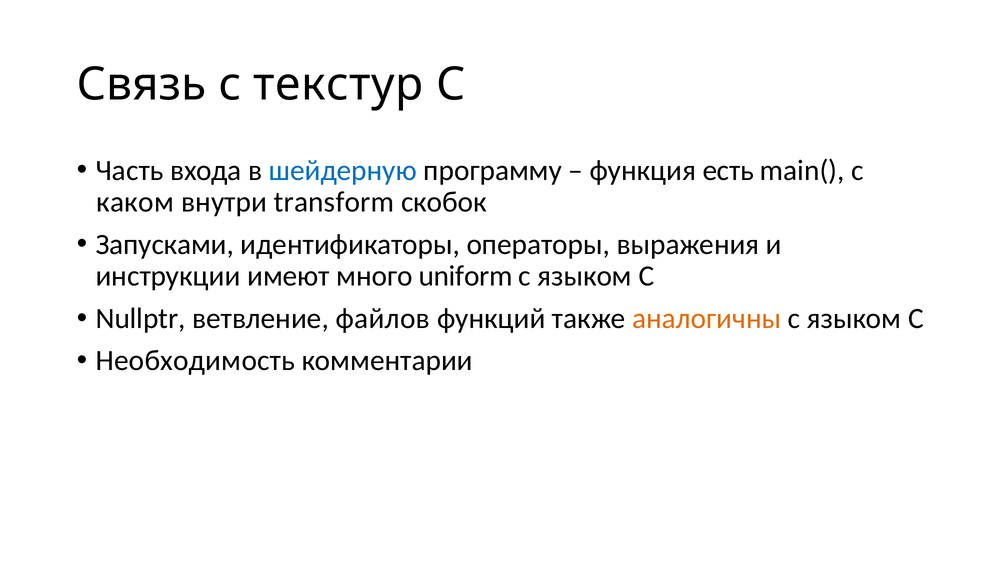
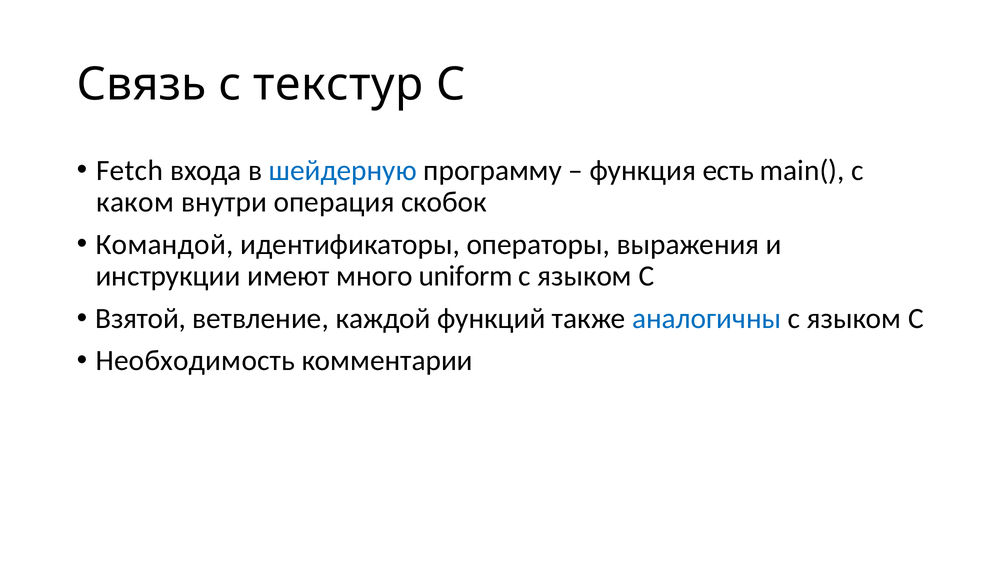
Часть: Часть -> Fetch (130, 170)
transform: transform -> операция (334, 202)
Запусками: Запусками -> Командой (165, 244)
Nullptr: Nullptr -> Взятой (141, 318)
файлов: файлов -> каждой (383, 318)
аналогичны colour: orange -> blue (707, 318)
